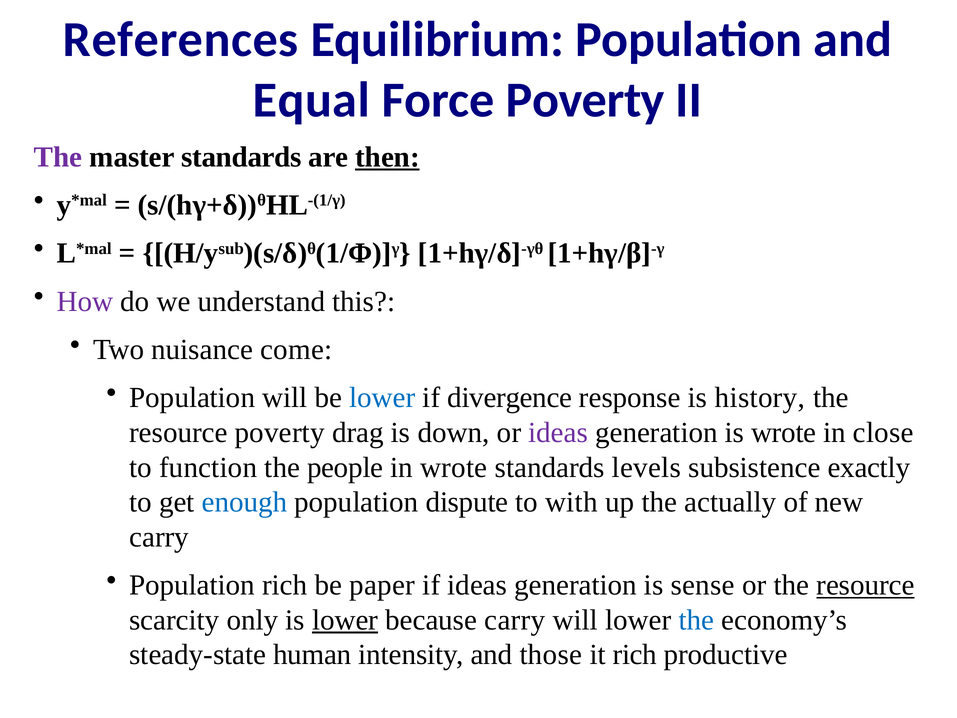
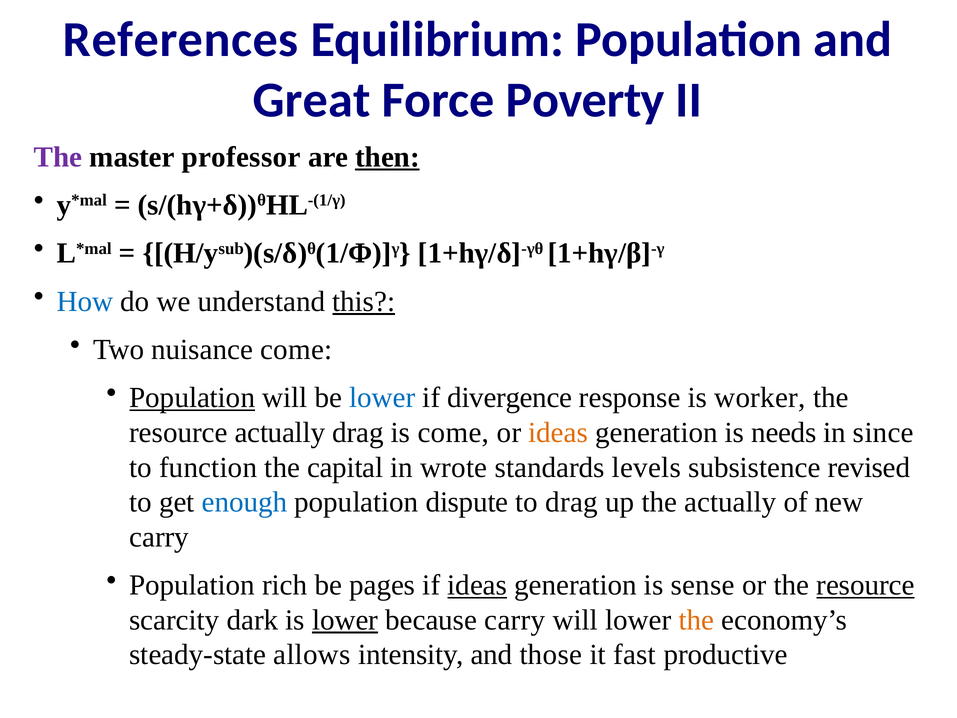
Equal: Equal -> Great (312, 100)
master standards: standards -> professor (241, 157)
How colour: purple -> blue (85, 301)
this underline: none -> present (364, 301)
Population underline: none -> present (192, 398)
history: history -> worker (760, 398)
resource poverty: poverty -> actually (280, 432)
is down: down -> come (454, 432)
ideas colour: purple -> orange (558, 432)
is wrote: wrote -> needs (784, 432)
close: close -> since (883, 432)
people: people -> capital (345, 467)
exactly: exactly -> revised (869, 467)
to with: with -> drag (571, 502)
paper: paper -> pages (382, 585)
ideas underline: none -> present (477, 585)
only: only -> dark (252, 620)
the colour: blue -> orange (696, 620)
human: human -> allows (312, 655)
it rich: rich -> fast (635, 655)
